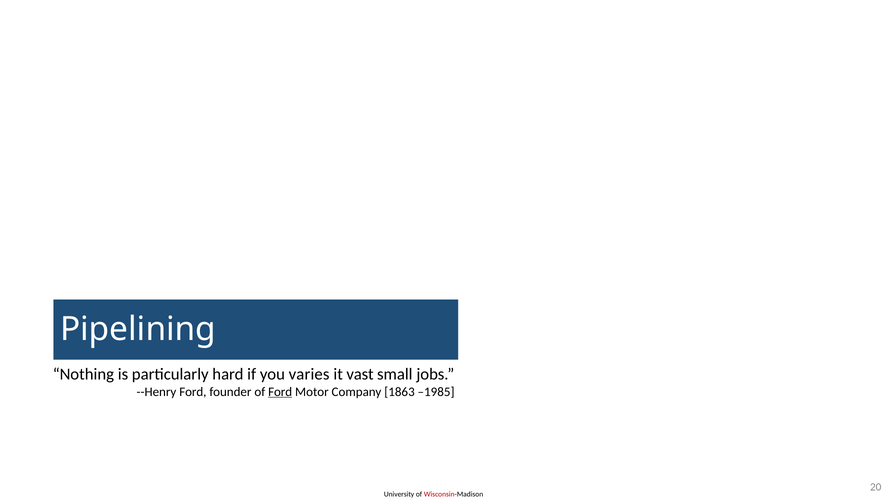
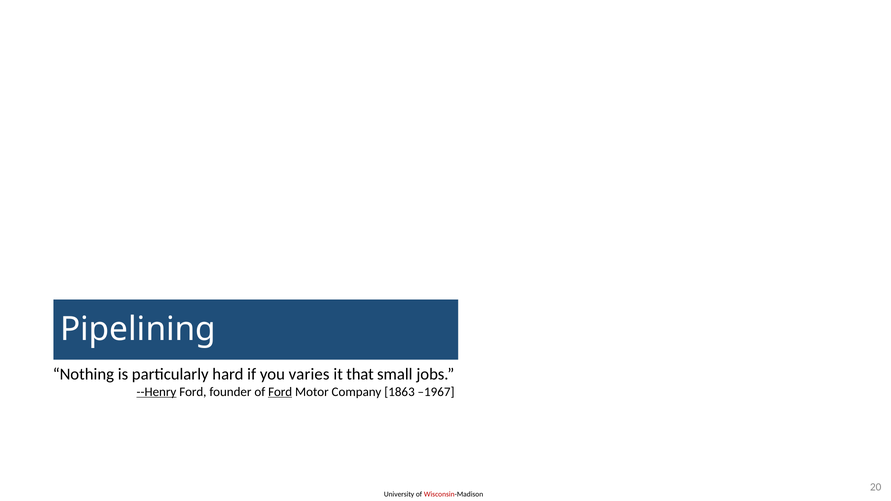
vast: vast -> that (360, 374)
--Henry underline: none -> present (156, 392)
–1985: –1985 -> –1967 (436, 392)
